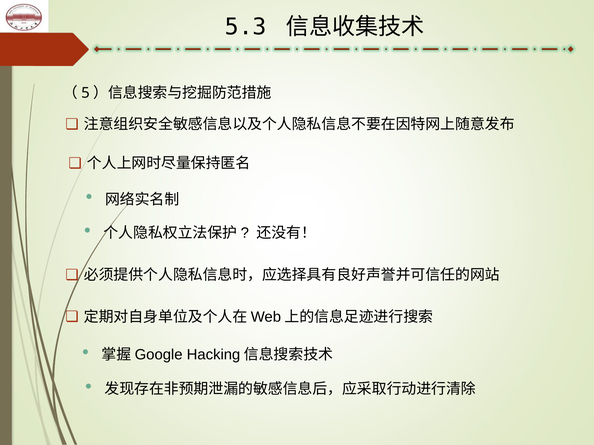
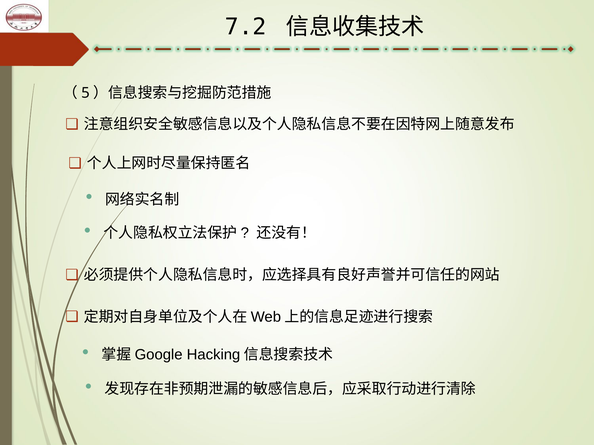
5.3: 5.3 -> 7.2 (246, 27)
